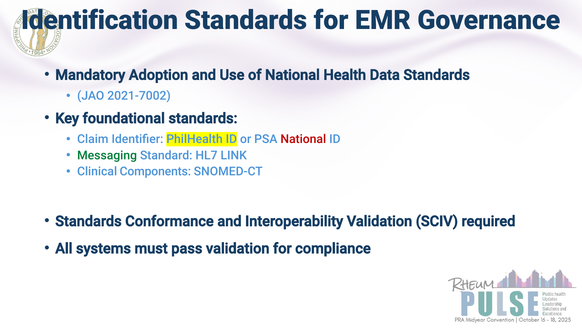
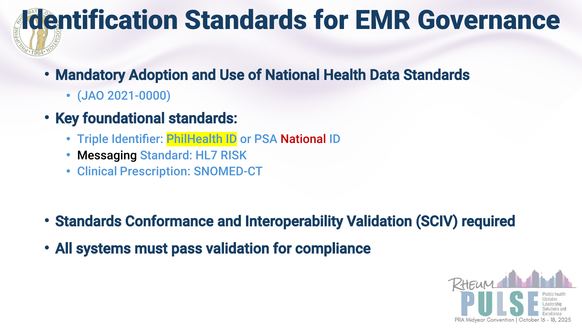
2021-7002: 2021-7002 -> 2021-0000 (139, 96)
Claim: Claim -> Triple (93, 139)
Messaging colour: green -> black (107, 155)
LINK: LINK -> RISK (234, 155)
Components: Components -> Prescription (155, 171)
